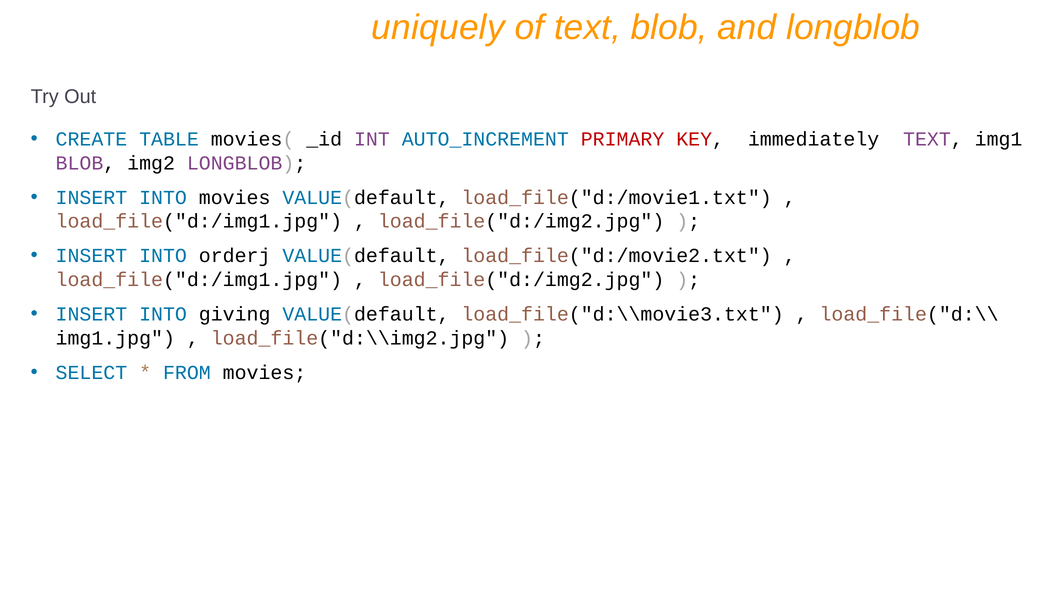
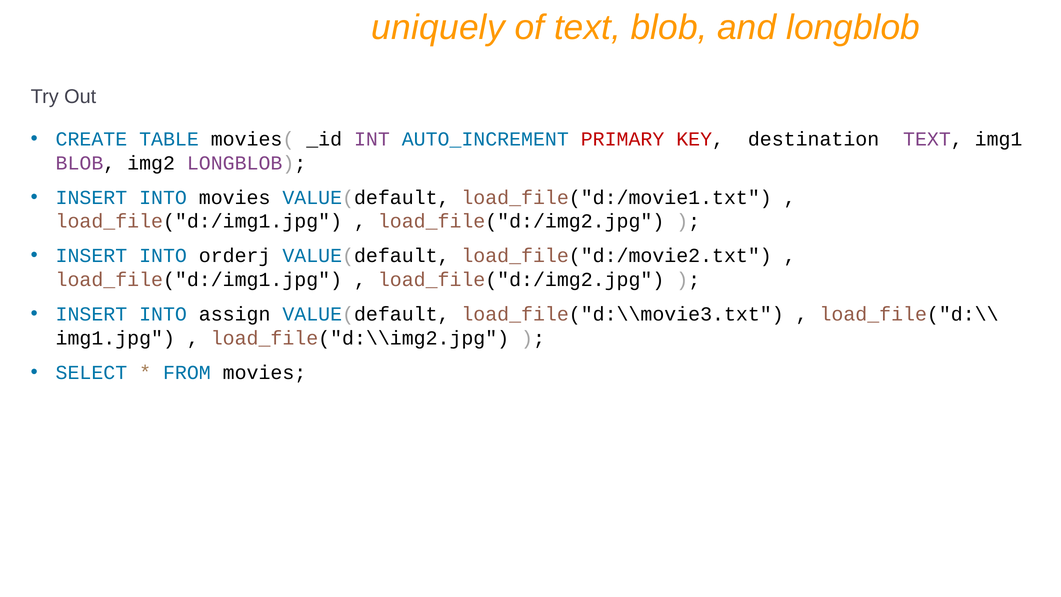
immediately: immediately -> destination (814, 139)
giving: giving -> assign (235, 314)
